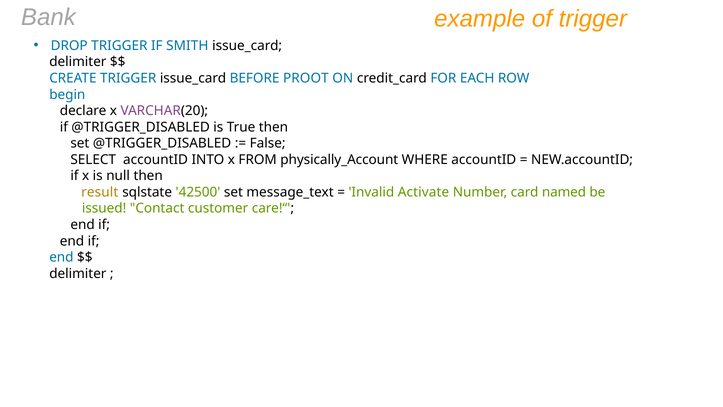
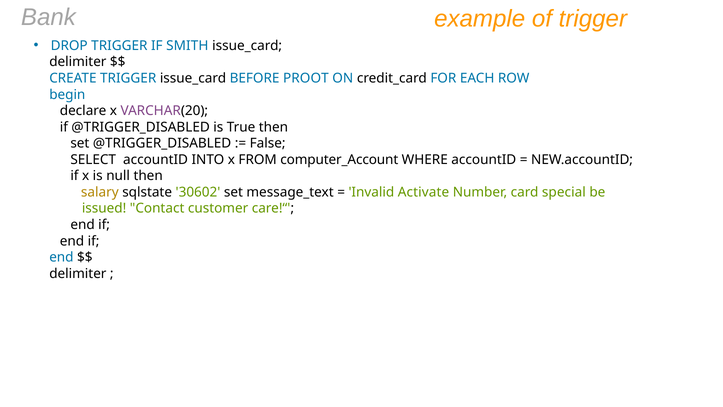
physically_Account: physically_Account -> computer_Account (339, 160)
result: result -> salary (100, 192)
42500: 42500 -> 30602 (198, 192)
named: named -> special (564, 192)
